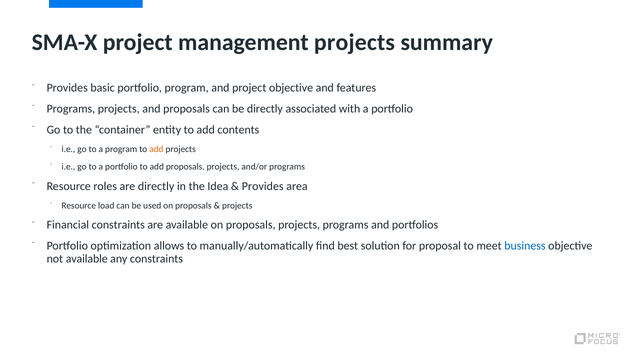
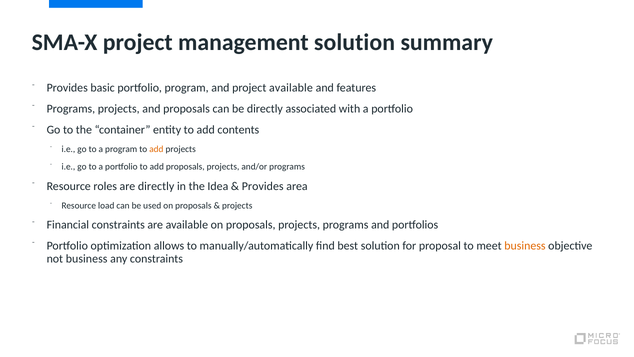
management projects: projects -> solution (355, 42)
project objective: objective -> available (291, 88)
business colour: blue -> orange (525, 246)
not available: available -> business (87, 258)
